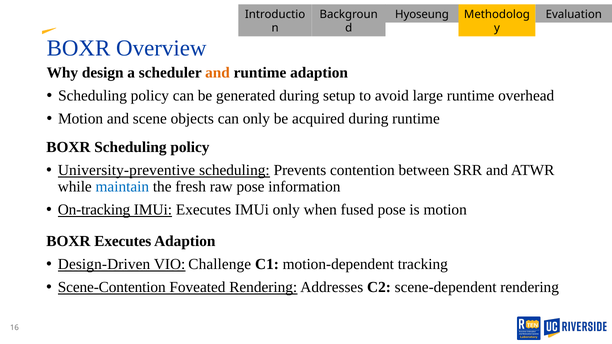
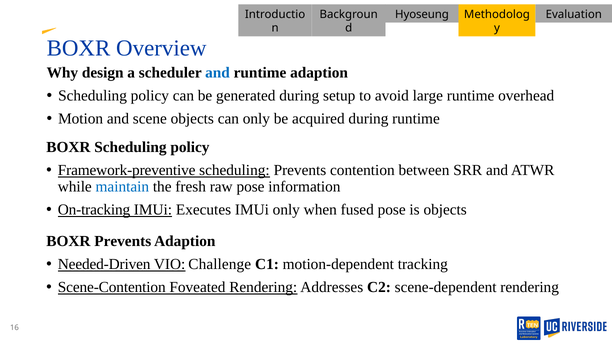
and colour: orange -> blue (218, 73)
University-preventive: University-preventive -> Framework-preventive (127, 170)
is motion: motion -> objects (445, 210)
BOXR Executes: Executes -> Prevents (123, 242)
Design-Driven: Design-Driven -> Needed-Driven (104, 264)
